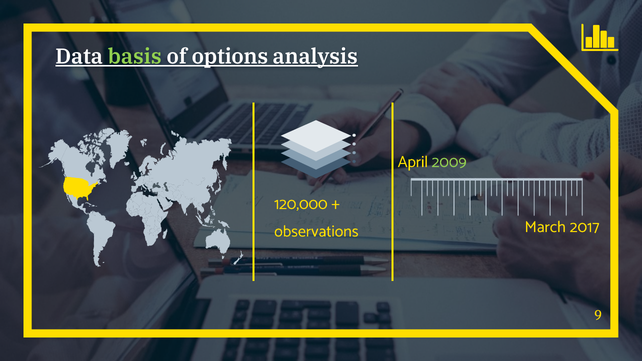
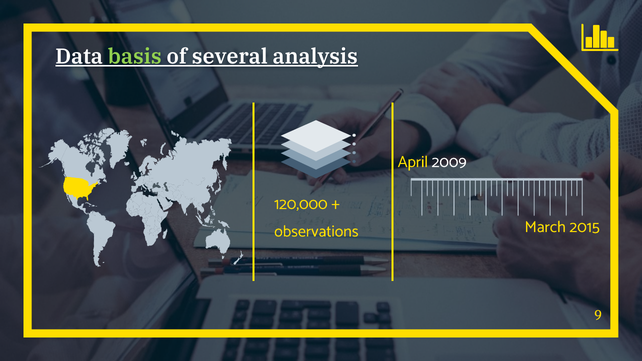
options: options -> several (230, 57)
2009 colour: light green -> white (449, 162)
2017: 2017 -> 2015 (585, 227)
